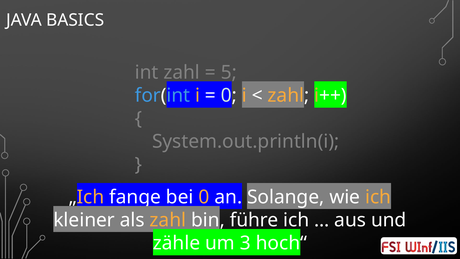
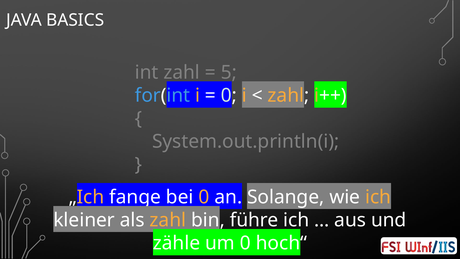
um 3: 3 -> 0 (245, 243)
